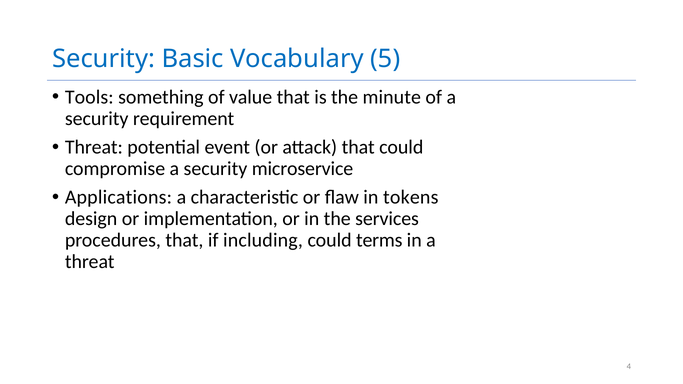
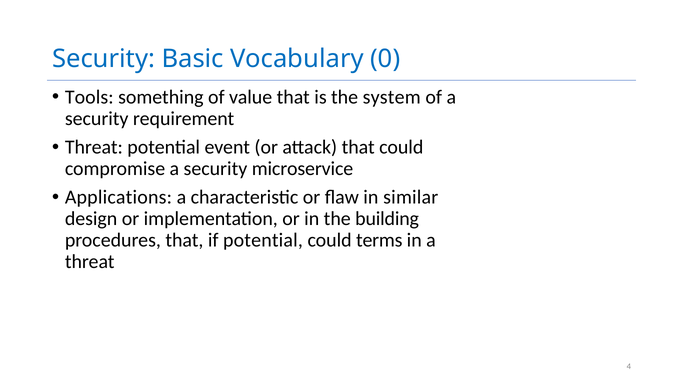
5: 5 -> 0 (385, 59)
minute: minute -> system (392, 97)
tokens: tokens -> similar (411, 197)
services: services -> building (387, 219)
if including: including -> potential (263, 240)
